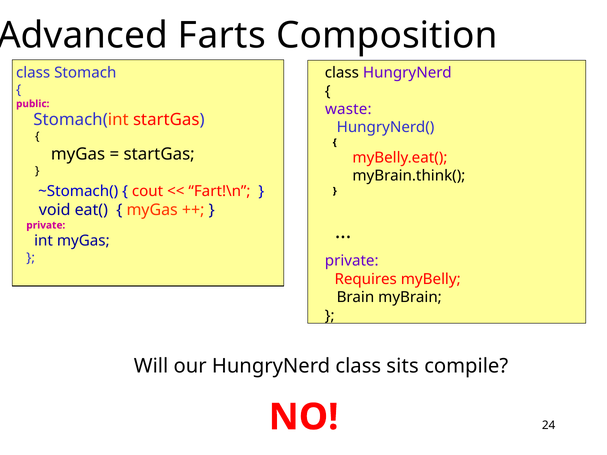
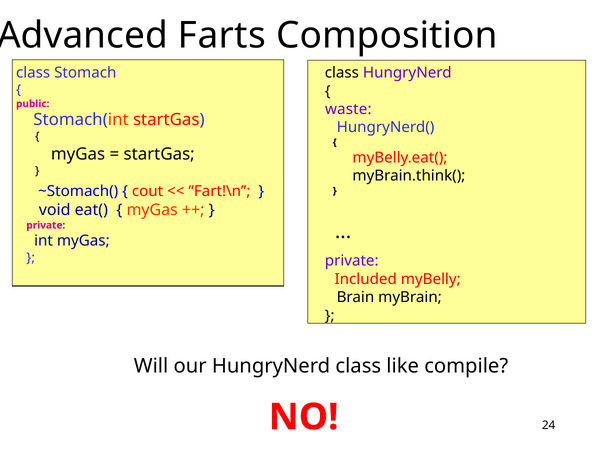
Requires: Requires -> Included (366, 279)
sits: sits -> like (403, 366)
